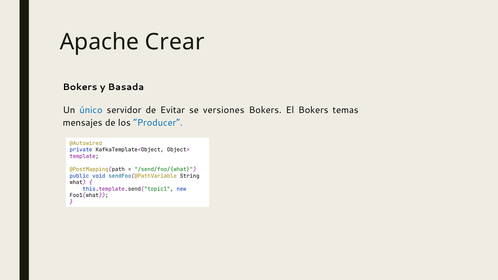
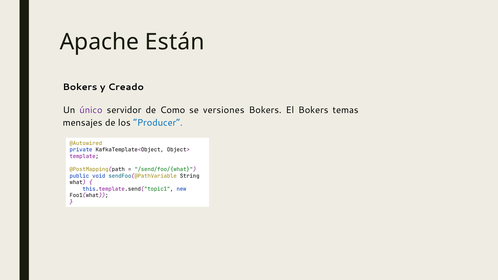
Crear: Crear -> Están (175, 42)
Basada: Basada -> Creado (126, 87)
único colour: blue -> purple (91, 110)
Evitar: Evitar -> Como (173, 110)
